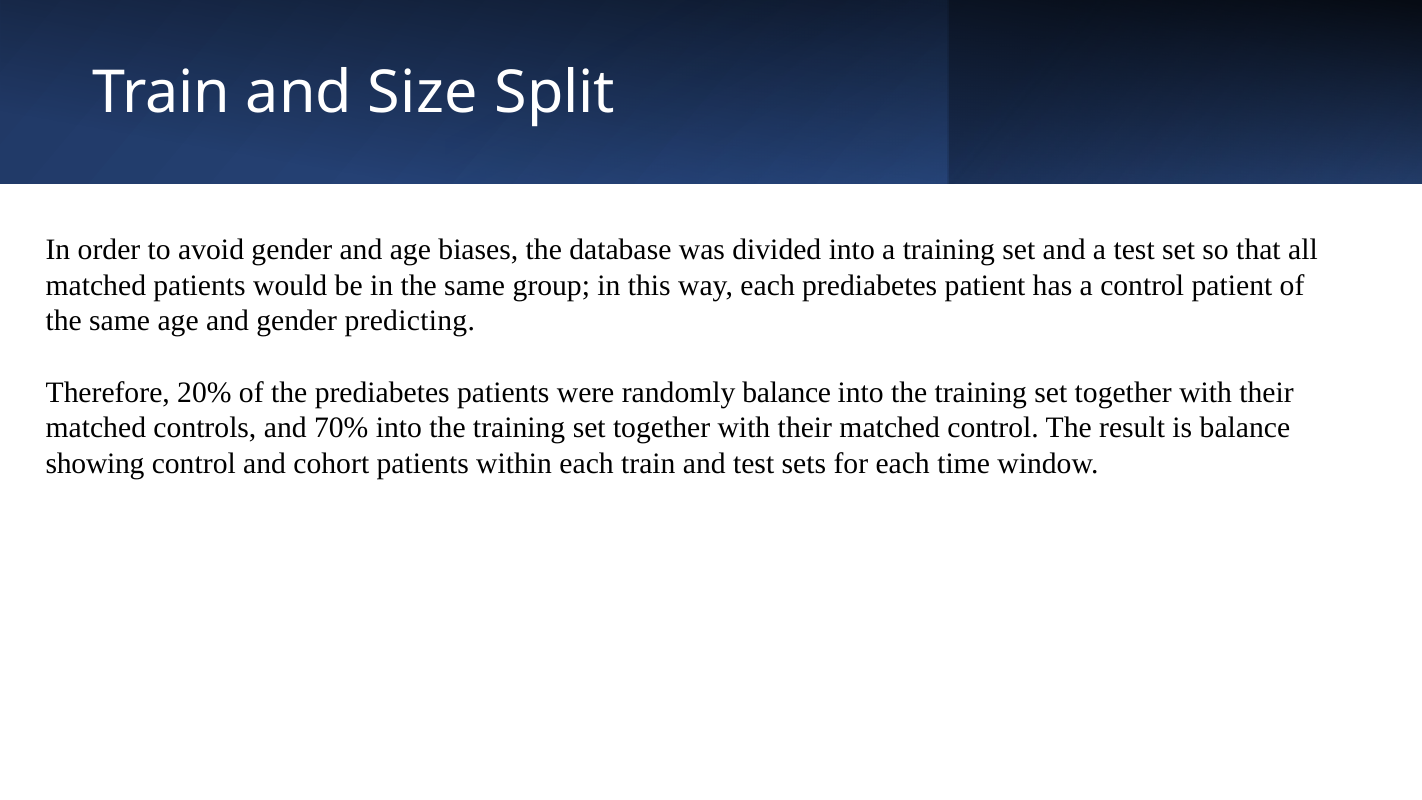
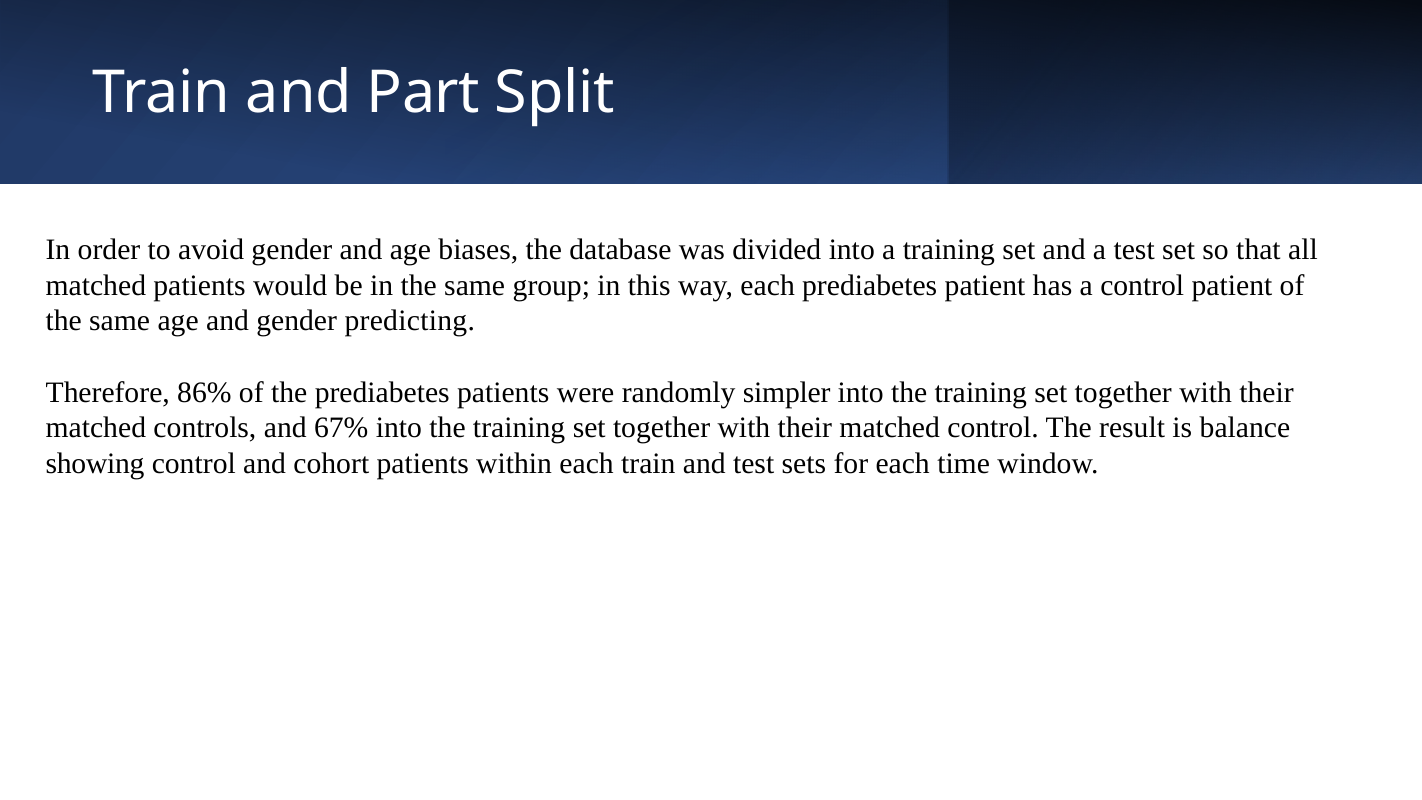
Size: Size -> Part (424, 93)
20%: 20% -> 86% (204, 392)
randomly balance: balance -> simpler (787, 392)
70%: 70% -> 67% (341, 428)
